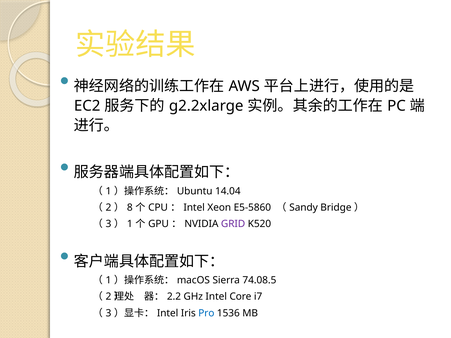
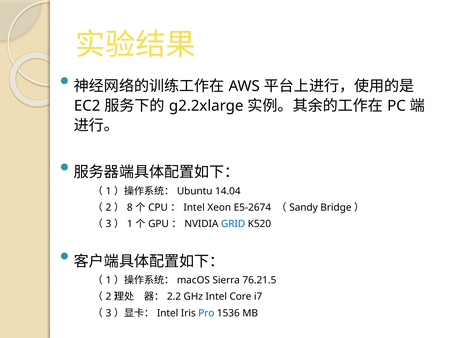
E5-5860: E5-5860 -> E5-2674 (252, 208)
GRID colour: purple -> blue (233, 224)
74.08.5: 74.08.5 -> 76.21.5 (259, 280)
